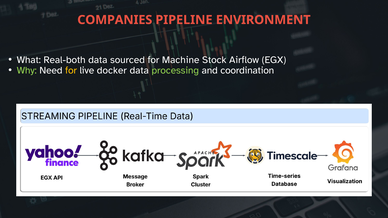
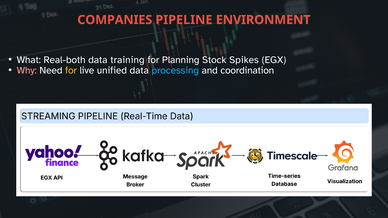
sourced: sourced -> training (127, 60)
Machine: Machine -> Planning (181, 60)
Airflow: Airflow -> Spikes (244, 60)
Why colour: light green -> pink (27, 70)
docker: docker -> unified (112, 70)
processing colour: light green -> light blue (175, 70)
